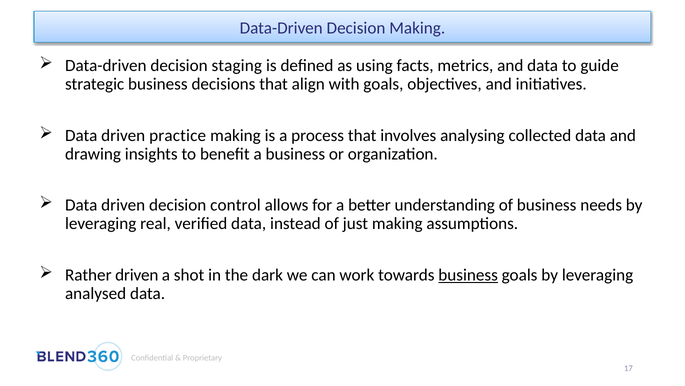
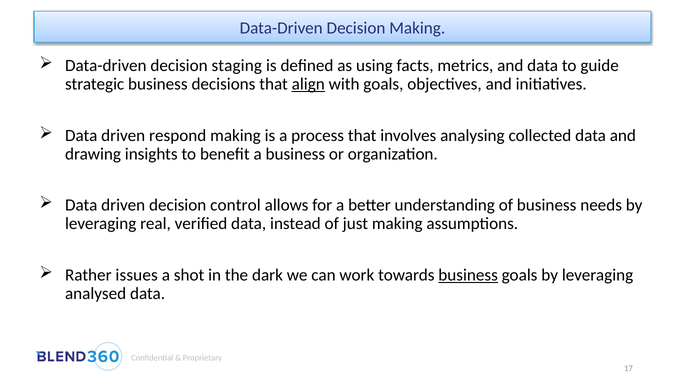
align underline: none -> present (308, 84)
practice: practice -> respond (178, 135)
Rather driven: driven -> issues (137, 275)
